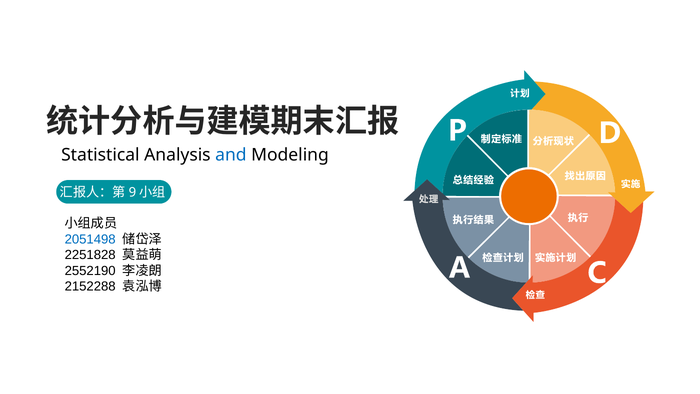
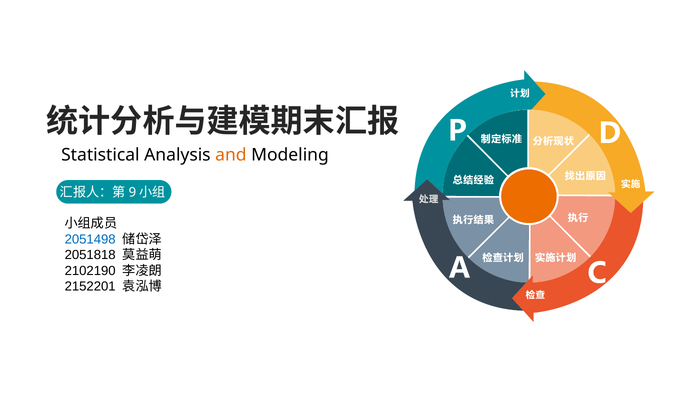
and colour: blue -> orange (231, 155)
2251828: 2251828 -> 2051818 (90, 255)
2552190: 2552190 -> 2102190 (90, 271)
2152288: 2152288 -> 2152201 (90, 286)
